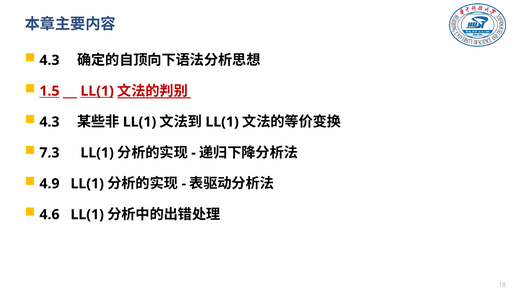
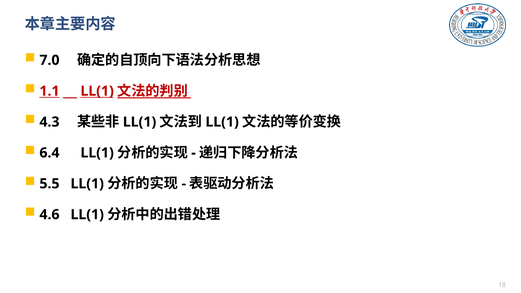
4.3: 4.3 -> 7.0 (49, 60)
1.5: 1.5 -> 1.1 (49, 91)
7.3: 7.3 -> 6.4 (49, 153)
4.9: 4.9 -> 5.5 (49, 184)
